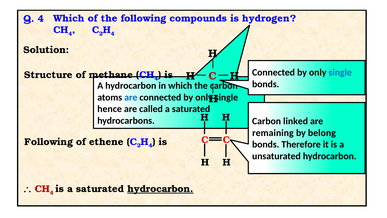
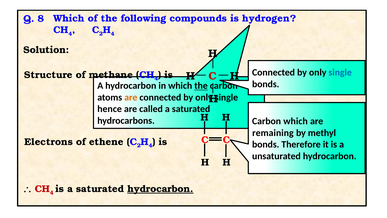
Q 4: 4 -> 8 (41, 19)
the underline: none -> present (201, 86)
are colour: blue -> orange (131, 97)
Carbon linked: linked -> which (296, 121)
belong: belong -> methyl (322, 133)
Following: Following -> Electrons (49, 142)
